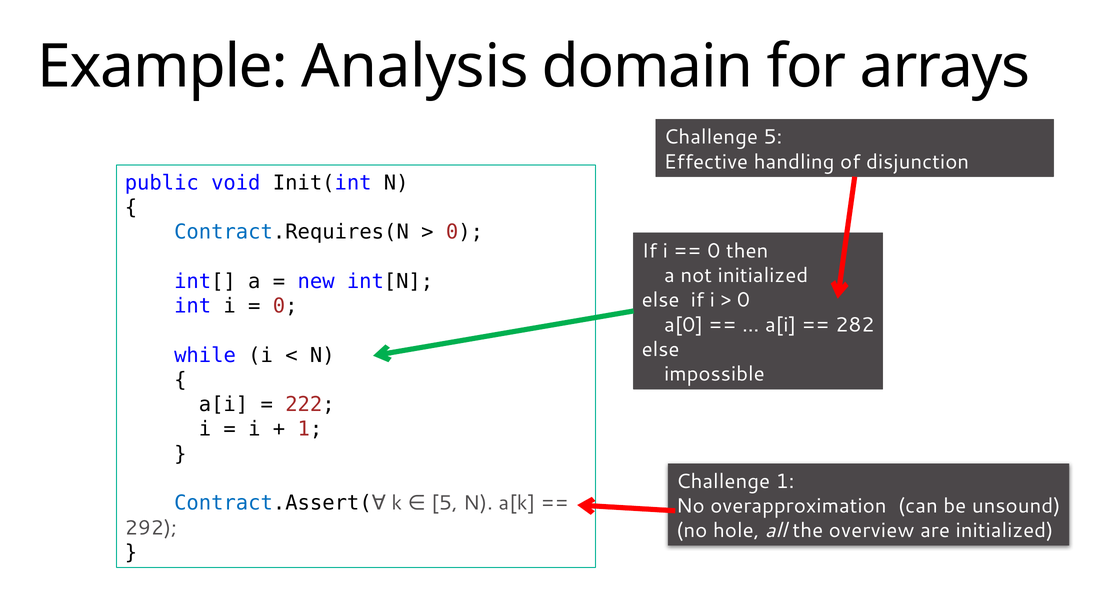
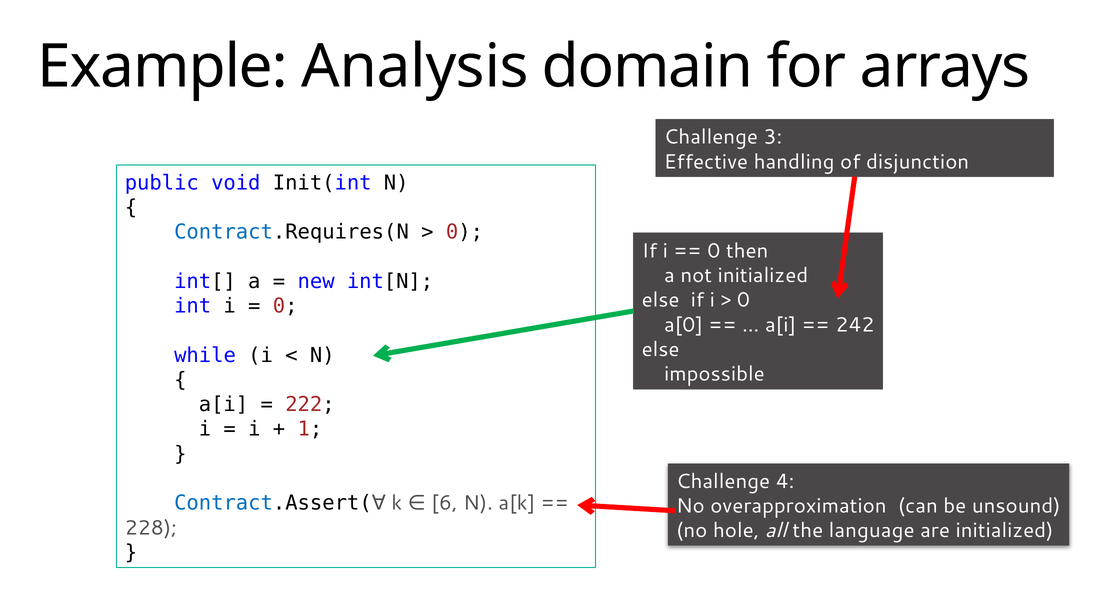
Challenge 5: 5 -> 3 (773, 137)
282: 282 -> 242 (855, 325)
Challenge 1: 1 -> 4 (785, 481)
k 5: 5 -> 6 (444, 503)
292: 292 -> 228 (151, 528)
overview: overview -> language (872, 531)
